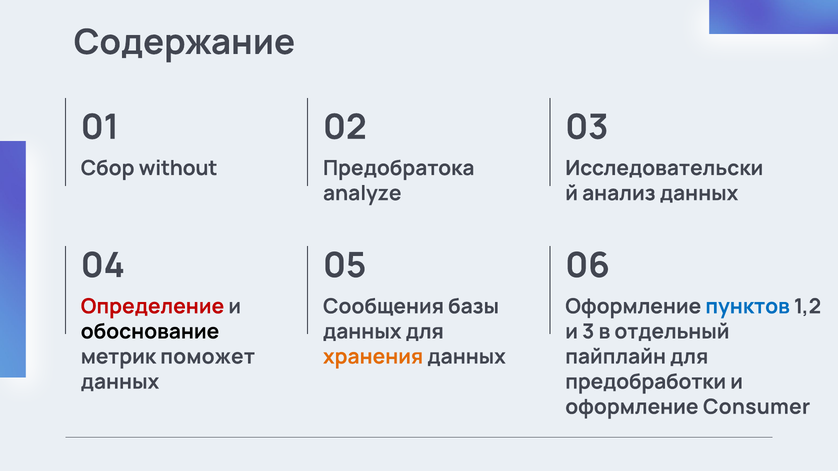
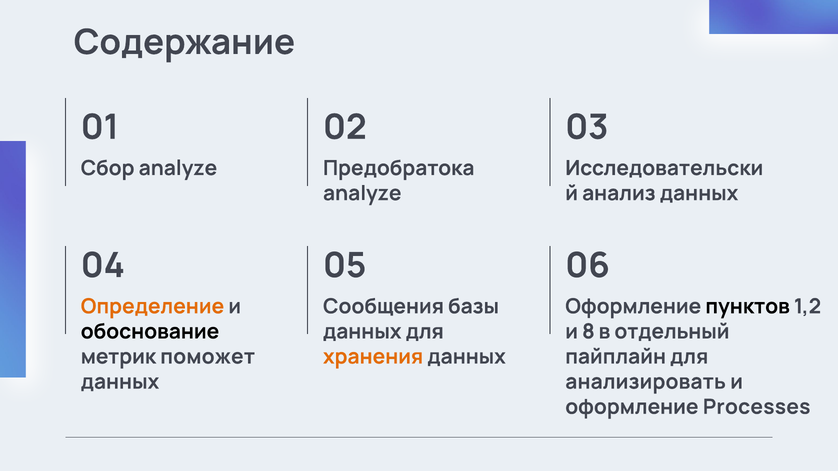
Сбор without: without -> analyze (178, 168)
Определение colour: red -> orange (152, 307)
пунктов colour: blue -> black (748, 307)
3: 3 -> 8 (588, 332)
предобработки: предобработки -> анализировать (646, 382)
Consumer: Consumer -> Processes (757, 407)
